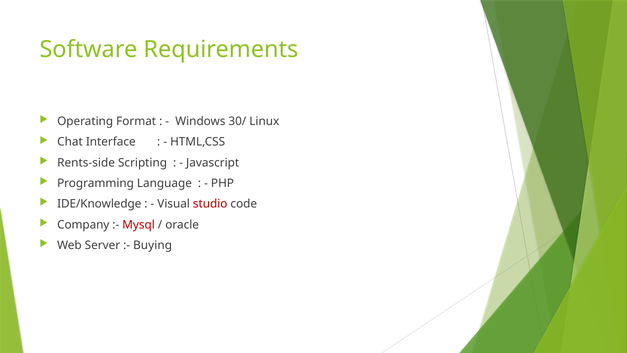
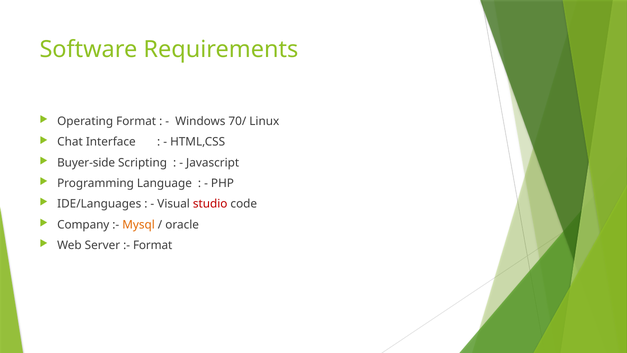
30/: 30/ -> 70/ (237, 121)
Rents-side: Rents-side -> Buyer-side (86, 163)
IDE/Knowledge: IDE/Knowledge -> IDE/Languages (99, 204)
Mysql colour: red -> orange (139, 225)
Buying: Buying -> Format (153, 245)
